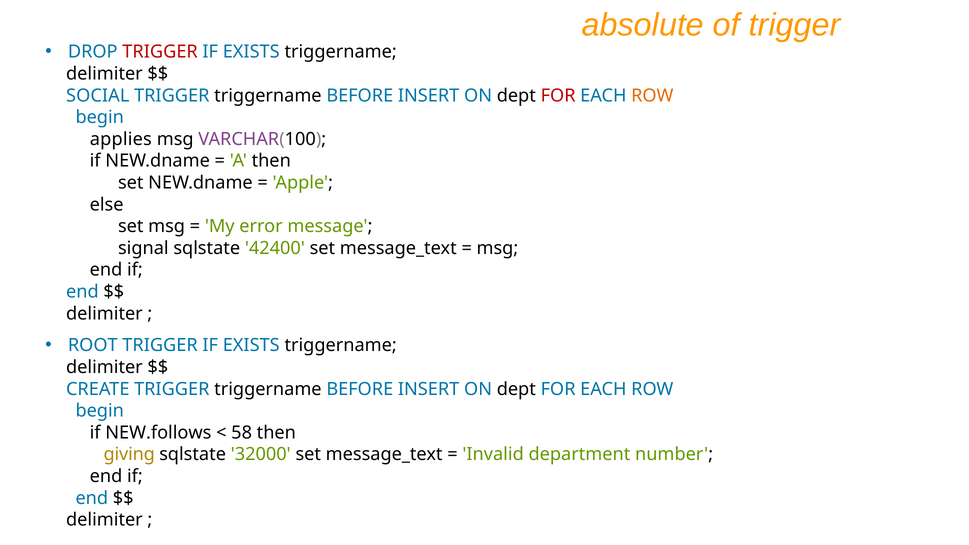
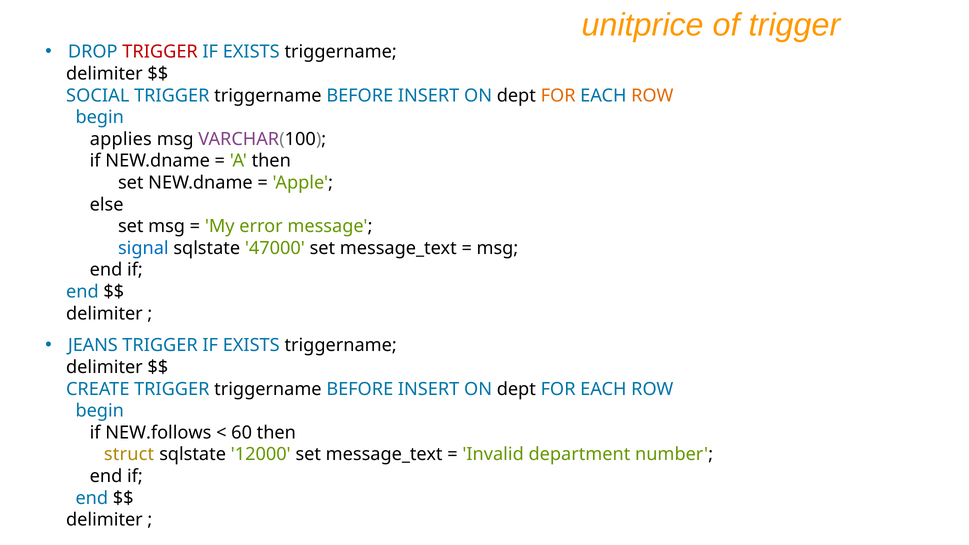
absolute: absolute -> unitprice (643, 25)
FOR colour: red -> orange (558, 96)
signal colour: black -> blue (143, 248)
42400: 42400 -> 47000 (275, 248)
ROOT: ROOT -> JEANS (93, 345)
58: 58 -> 60 (242, 433)
giving: giving -> struct (129, 454)
32000: 32000 -> 12000 (261, 454)
